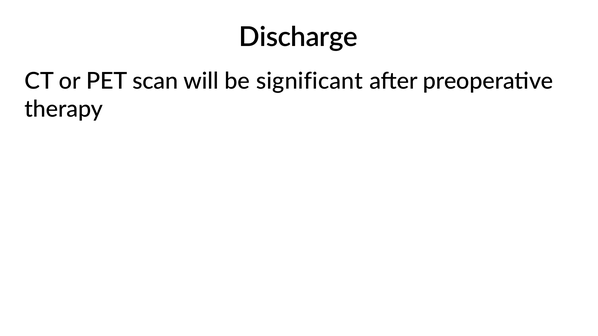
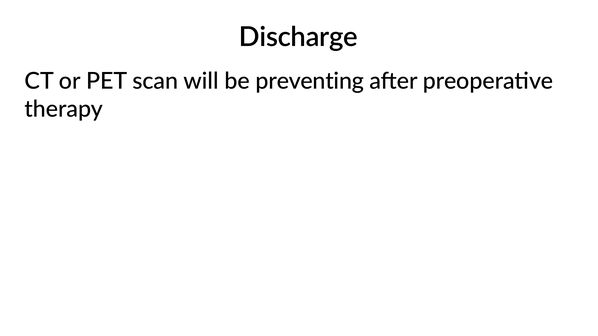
significant: significant -> preventing (310, 81)
